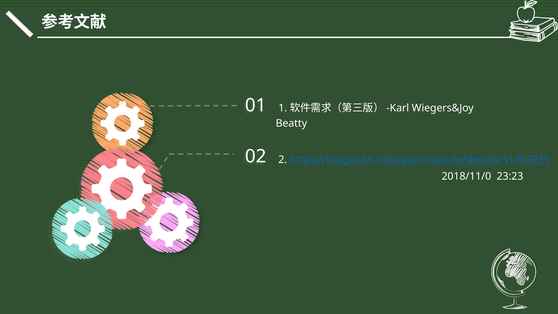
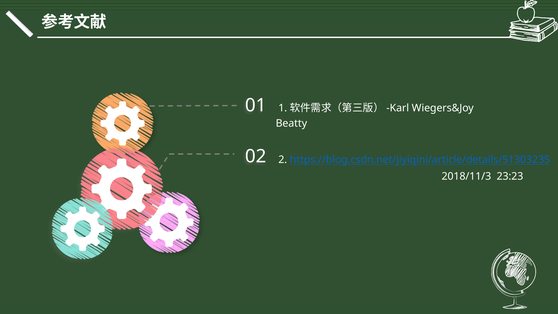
2018/11/0: 2018/11/0 -> 2018/11/3 (466, 176)
